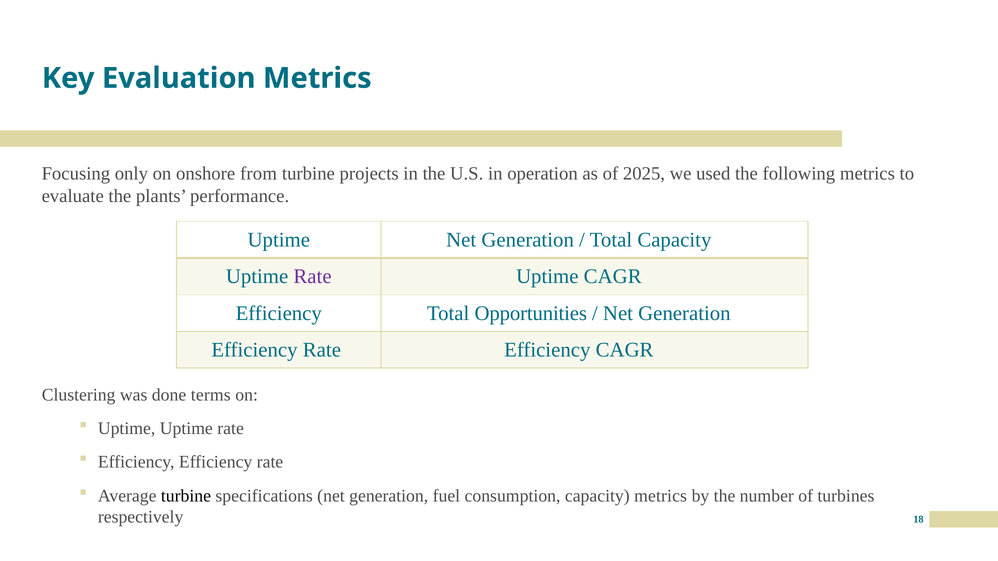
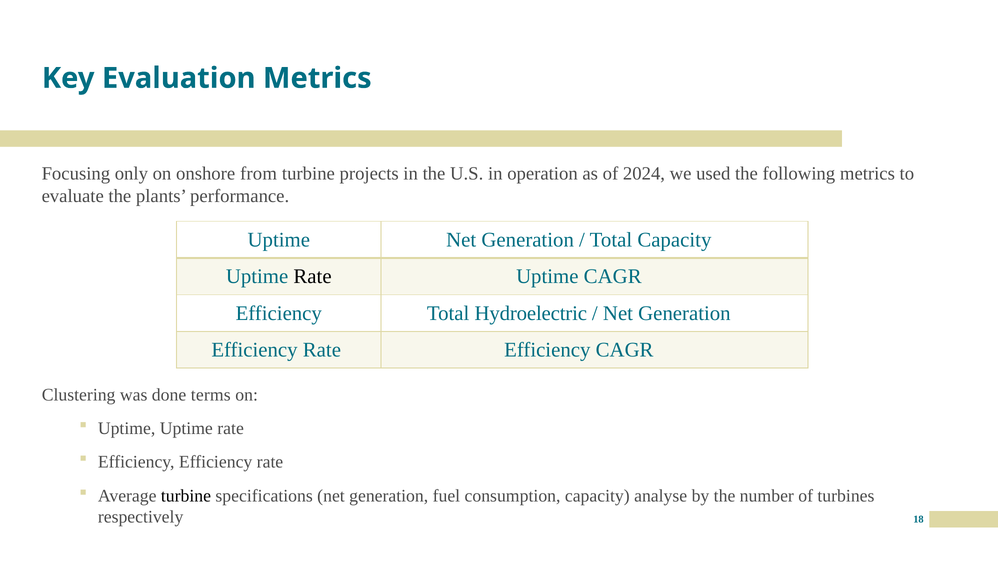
2025: 2025 -> 2024 (644, 174)
Rate colour: purple -> black (313, 277)
Opportunities: Opportunities -> Hydroelectric (531, 313)
capacity metrics: metrics -> analyse (661, 496)
